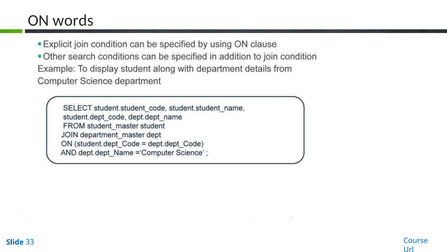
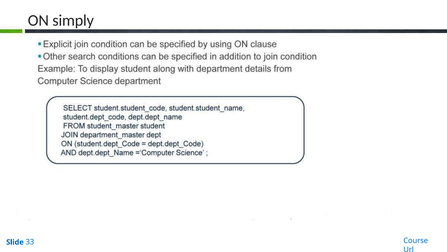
words: words -> simply (73, 21)
